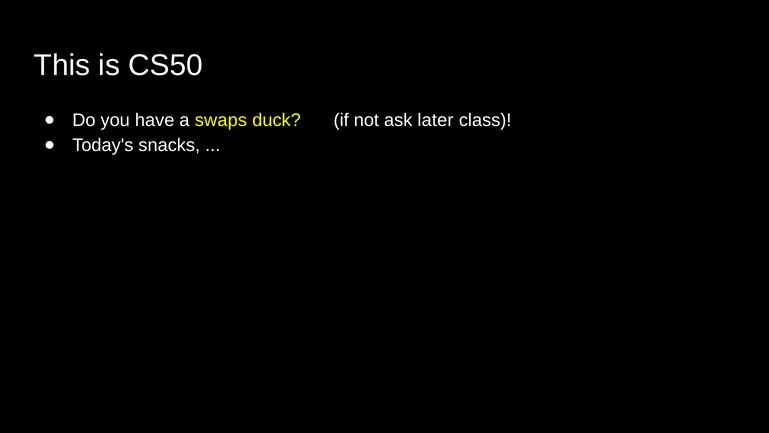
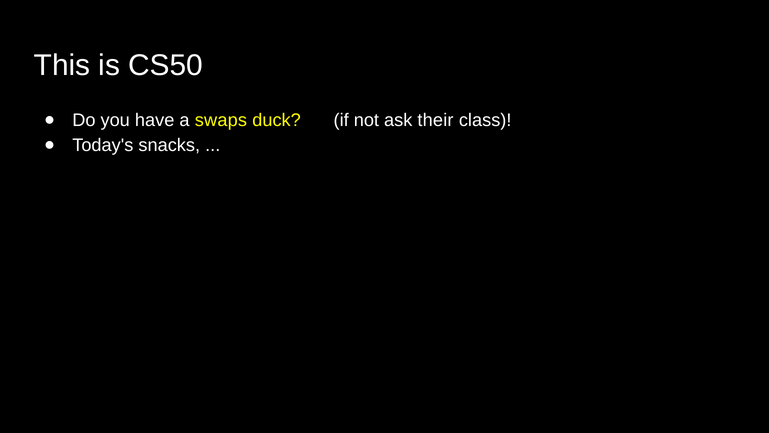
later: later -> their (436, 120)
